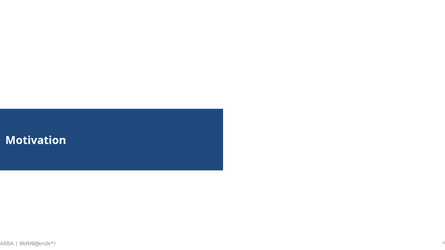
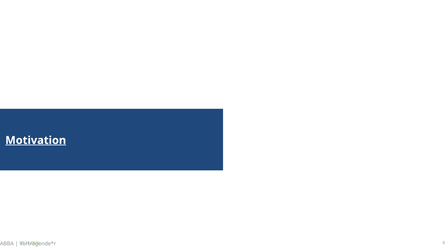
Motivation underline: none -> present (36, 141)
